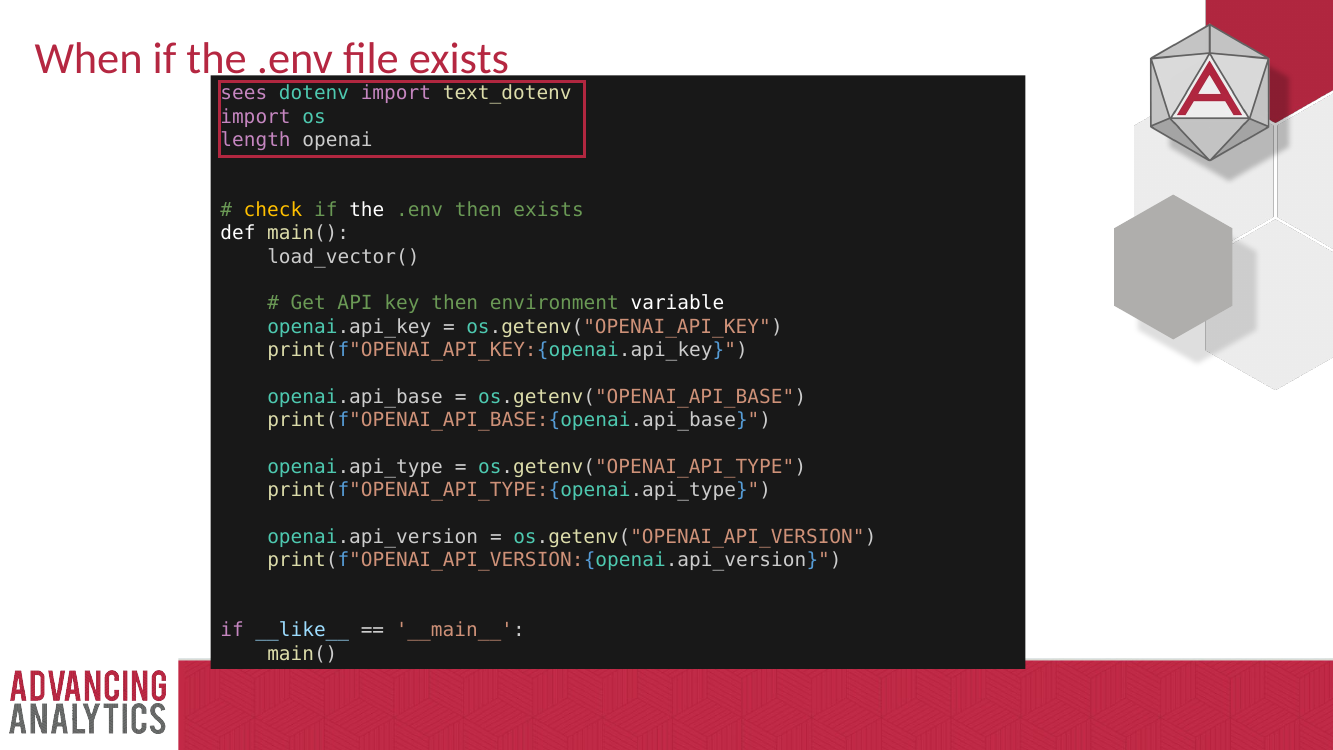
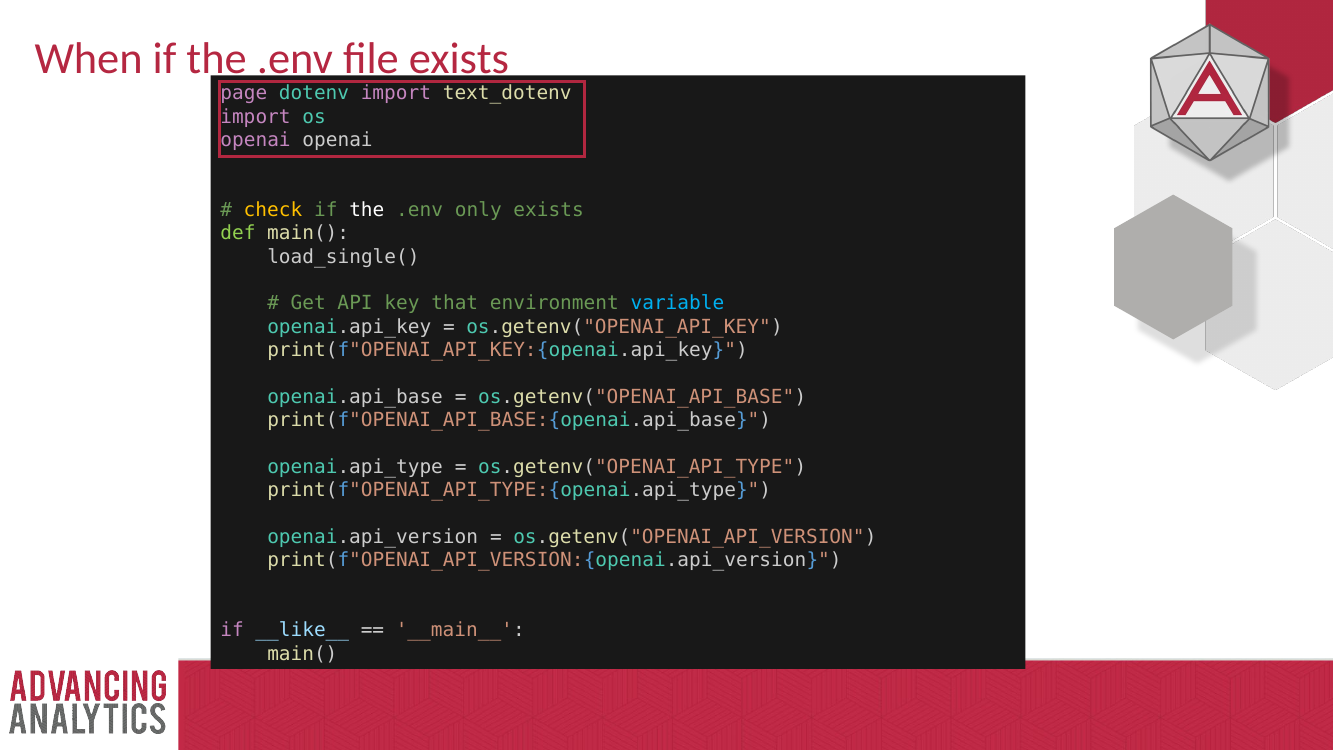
sees: sees -> page (244, 93)
length: length -> openai (256, 140)
.env then: then -> only (478, 210)
def colour: white -> light green (238, 233)
load_vector(: load_vector( -> load_single( (343, 257)
key then: then -> that (455, 303)
variable colour: white -> light blue (677, 303)
